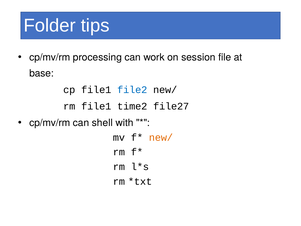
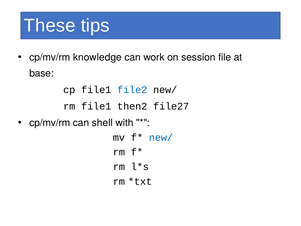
Folder: Folder -> These (50, 25)
processing: processing -> knowledge (97, 57)
time2: time2 -> then2 (132, 106)
new/ colour: orange -> blue (161, 137)
